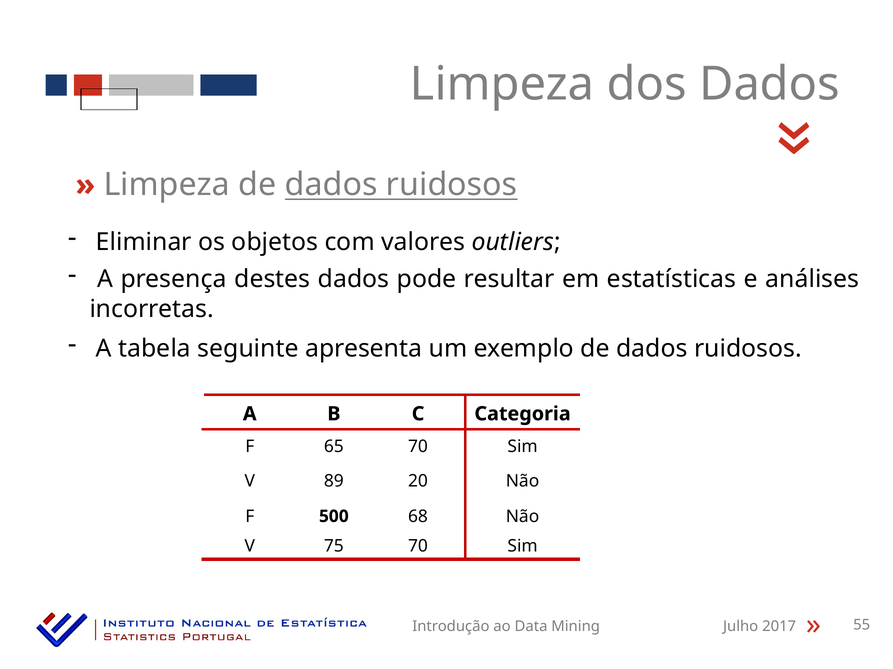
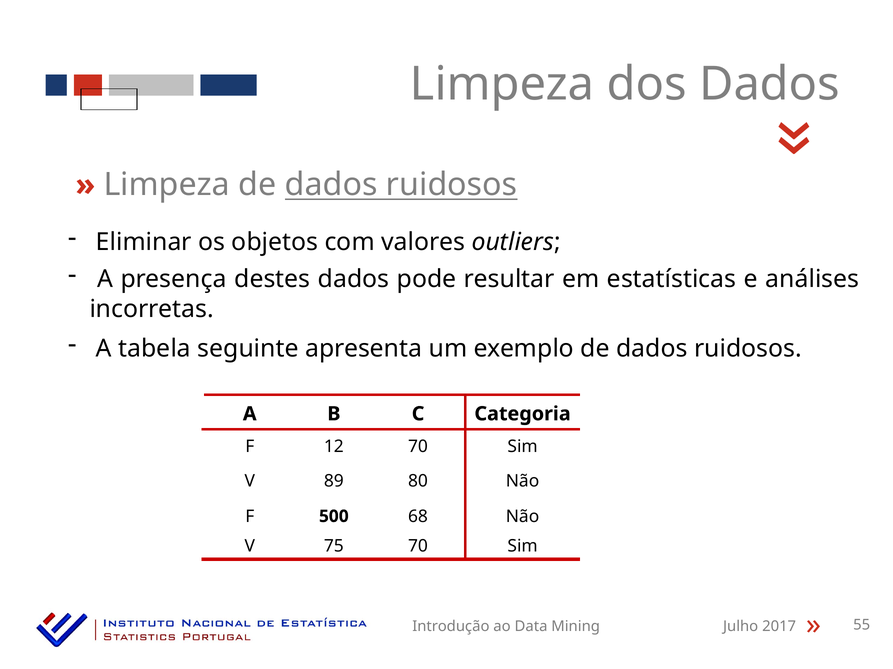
65: 65 -> 12 (334, 447)
20: 20 -> 80 (418, 482)
